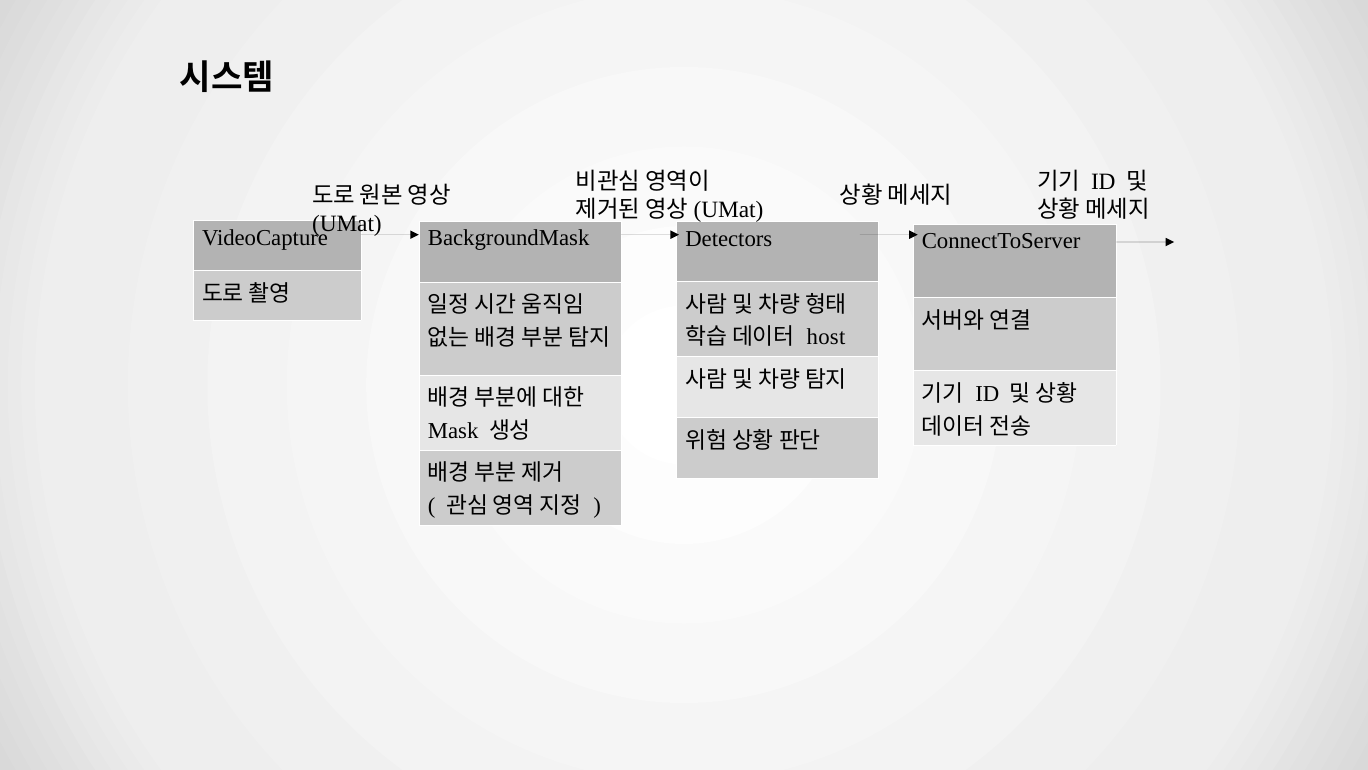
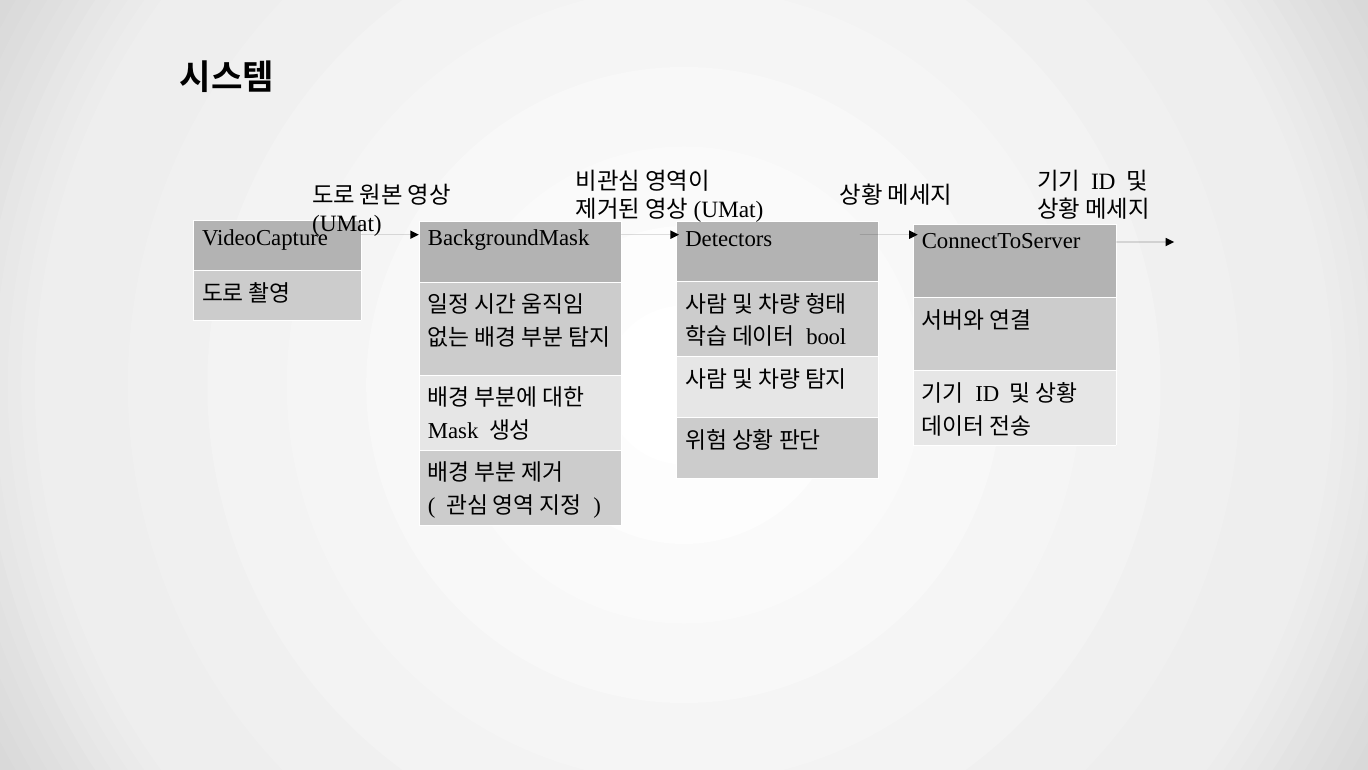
host: host -> bool (826, 337)
